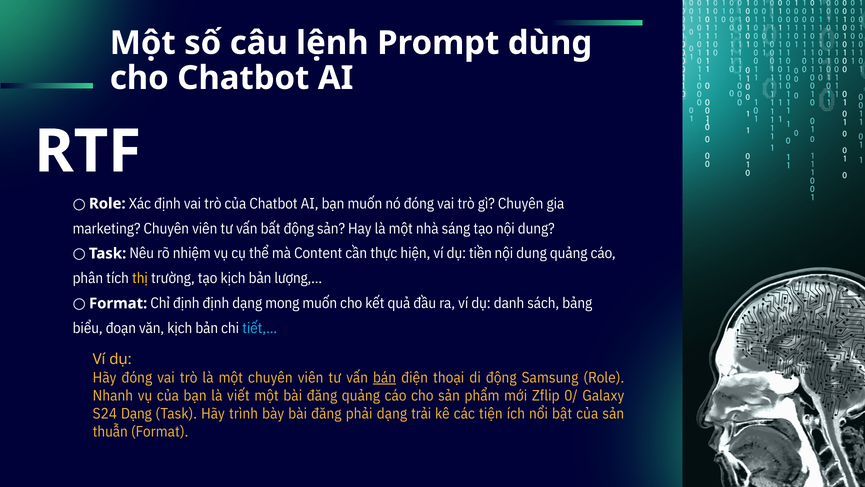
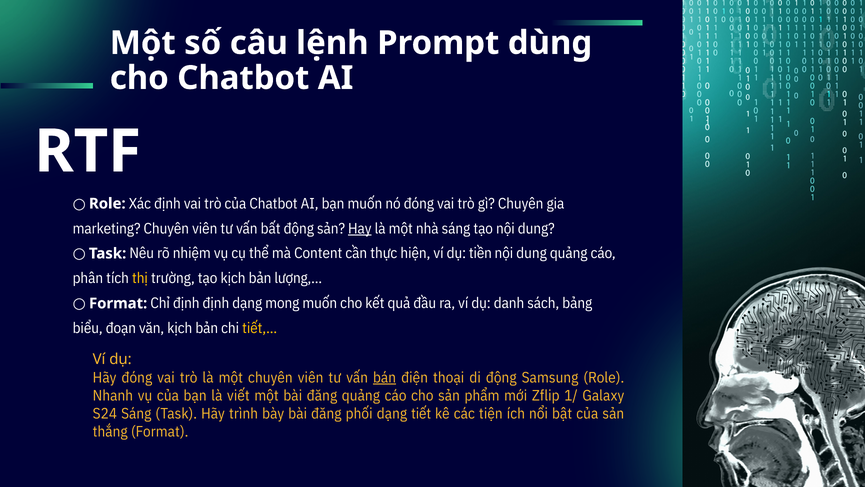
Hay underline: none -> present (360, 228)
tiết,… colour: light blue -> yellow (260, 328)
0/: 0/ -> 1/ (571, 395)
S24 Dạng: Dạng -> Sáng (136, 413)
phải: phải -> phối (359, 413)
trải: trải -> tiết (421, 413)
thuẫn: thuẫn -> thắng (110, 431)
